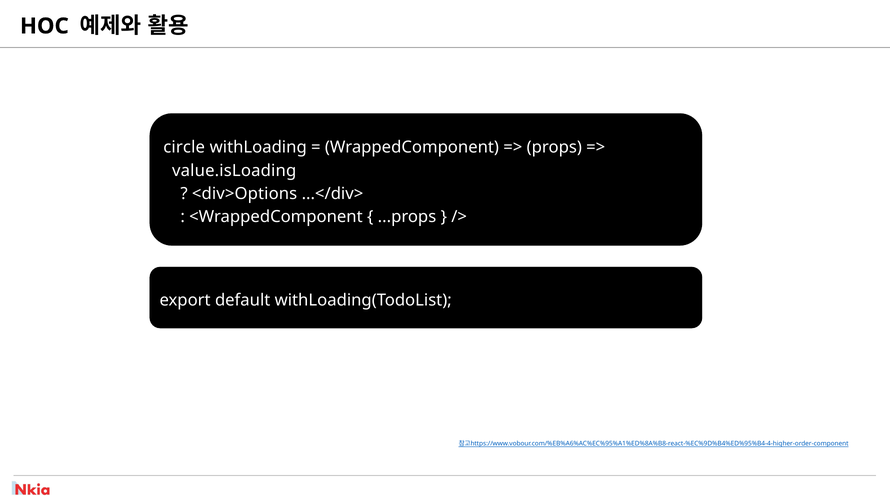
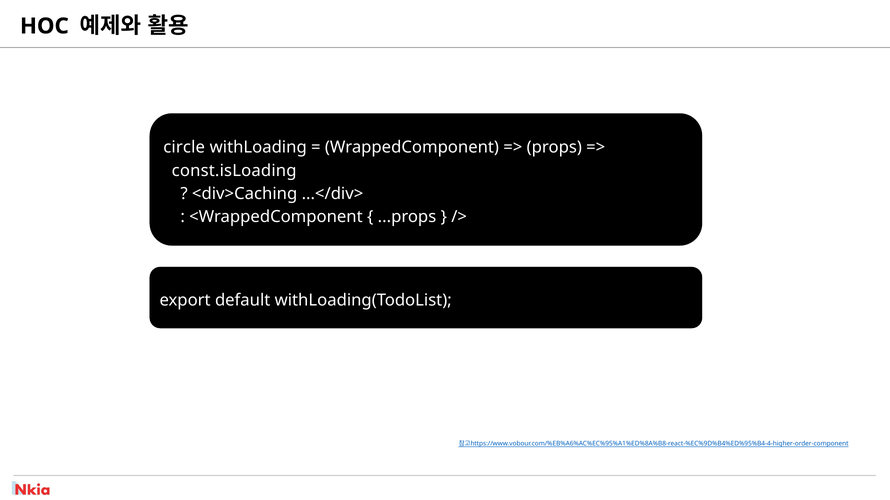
value.isLoading: value.isLoading -> const.isLoading (234, 171)
<div>Options: <div>Options -> <div>Caching (245, 194)
